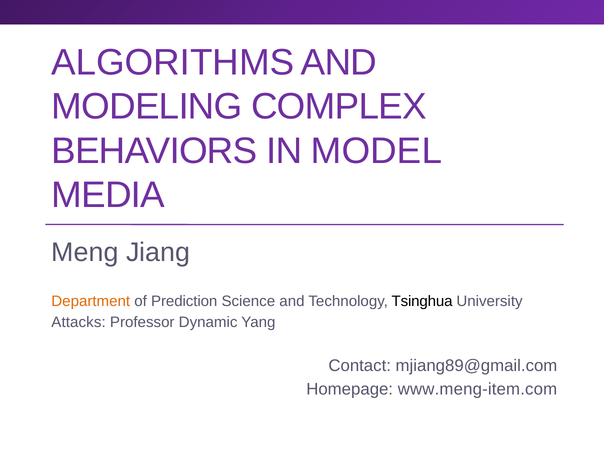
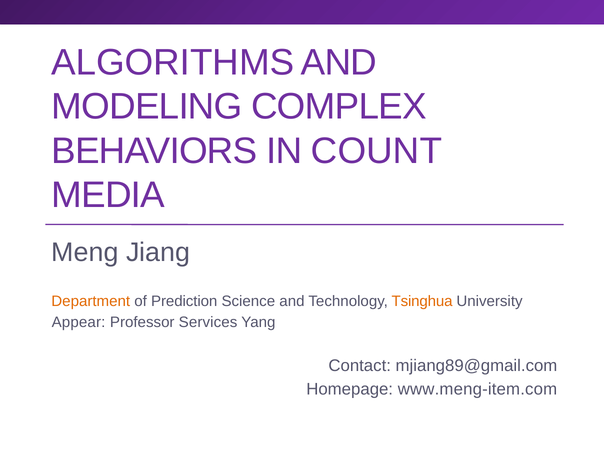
MODEL: MODEL -> COUNT (376, 151)
Tsinghua colour: black -> orange (422, 301)
Attacks: Attacks -> Appear (79, 322)
Dynamic: Dynamic -> Services (208, 322)
